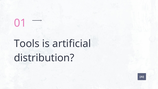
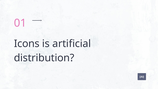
Tools: Tools -> Icons (27, 44)
